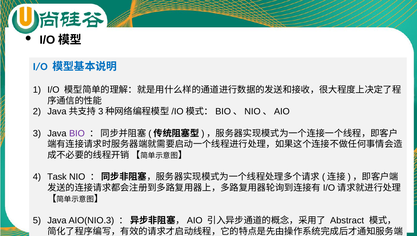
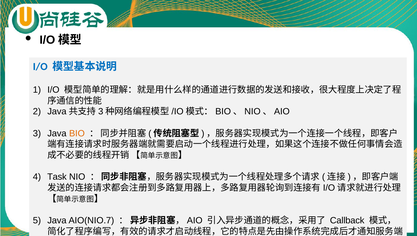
BIO colour: purple -> orange (77, 134)
AIO(NIO.3: AIO(NIO.3 -> AIO(NIO.7 (91, 221)
Abstract: Abstract -> Callback (347, 221)
